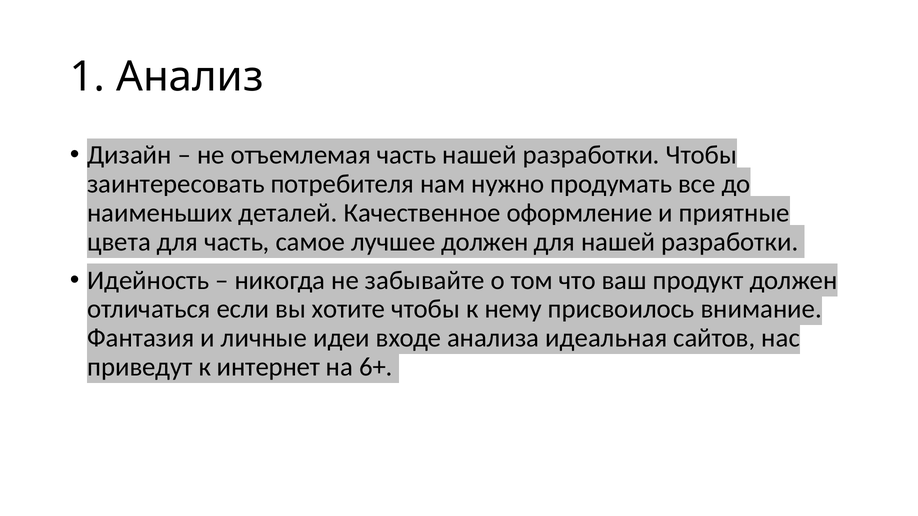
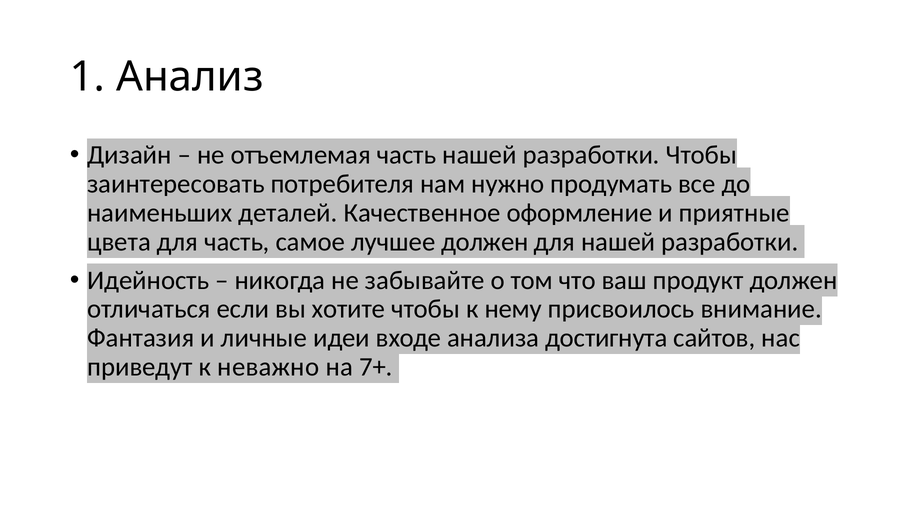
идеальная: идеальная -> достигнута (606, 338)
интернет: интернет -> неважно (268, 367)
6+: 6+ -> 7+ (376, 367)
